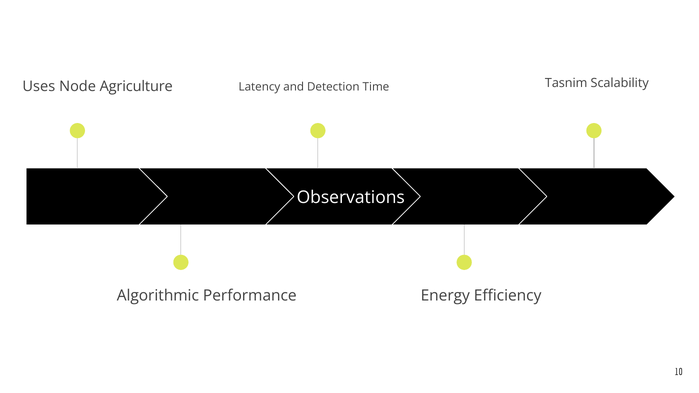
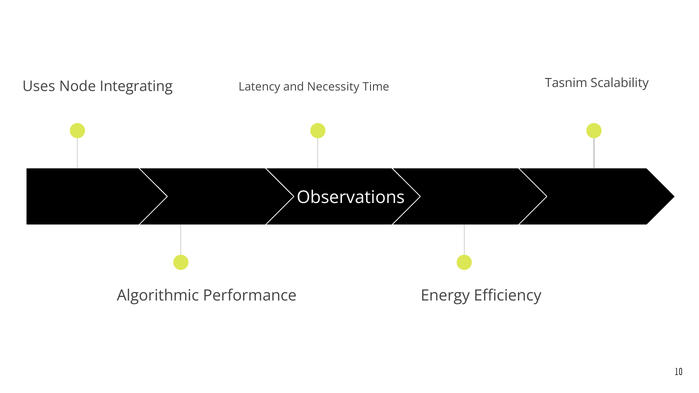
Agriculture: Agriculture -> Integrating (136, 87)
Detection: Detection -> Necessity (333, 87)
